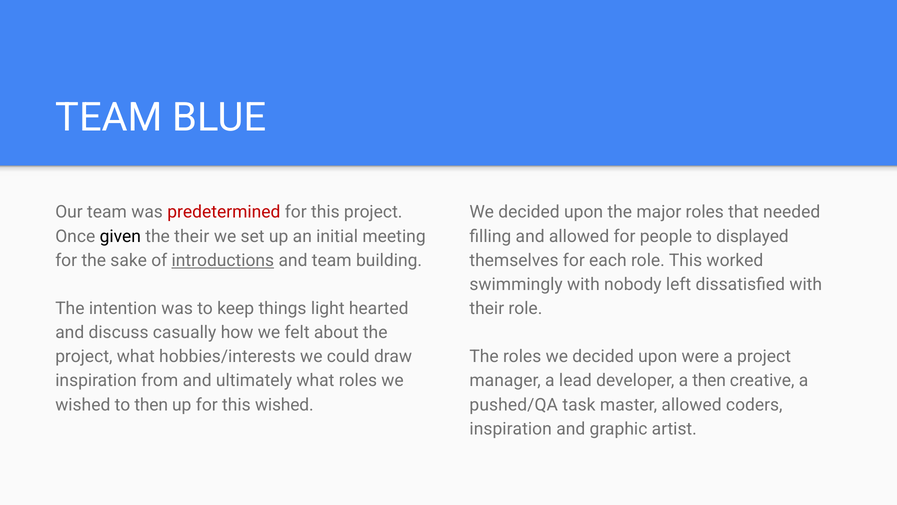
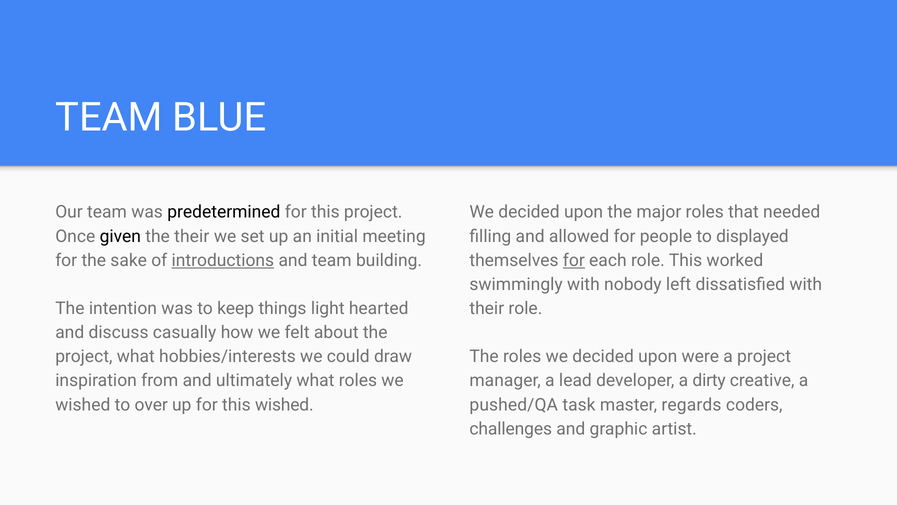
predetermined colour: red -> black (224, 212)
for underline: none -> present (574, 260)
a then: then -> dirty (709, 380)
to then: then -> over (151, 404)
master allowed: allowed -> regards (691, 404)
inspiration: inspiration -> challenges (511, 428)
